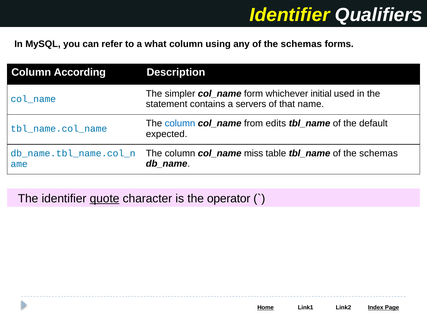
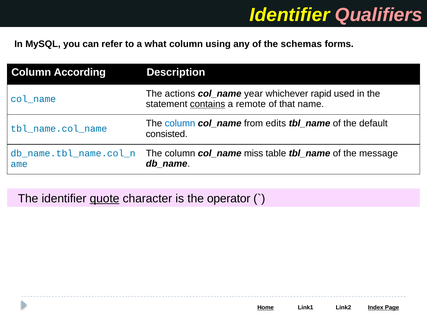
Qualifiers colour: white -> pink (379, 15)
simpler: simpler -> actions (180, 94)
form: form -> year (254, 94)
initial: initial -> rapid (321, 94)
contains underline: none -> present (208, 104)
servers: servers -> remote (251, 104)
expected: expected -> consisted (167, 134)
schemas: schemas -> message (379, 153)
